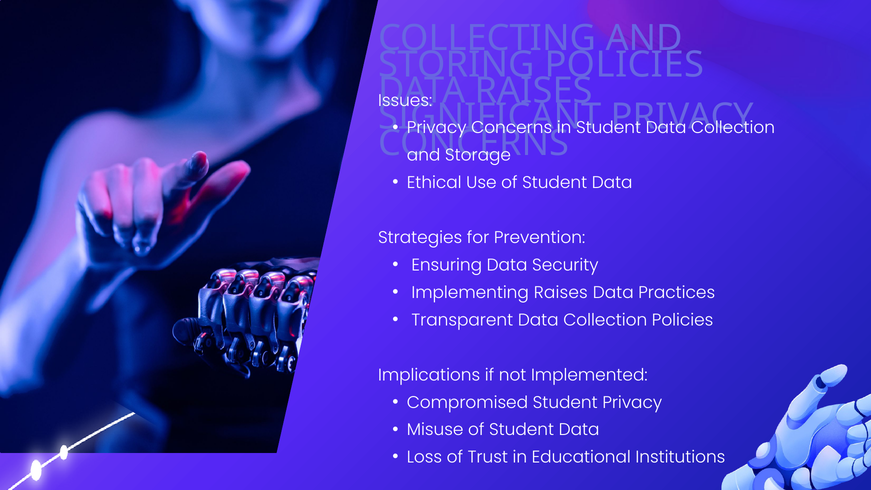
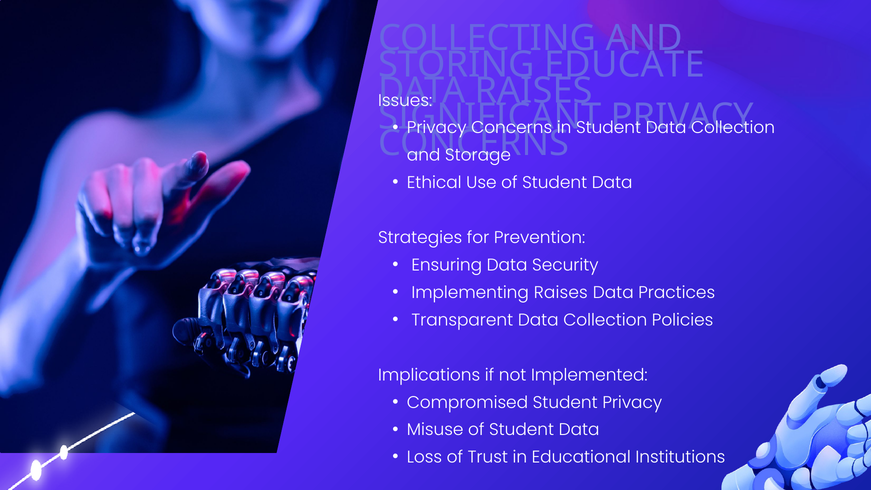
STORING POLICIES: POLICIES -> EDUCATE (624, 65)
